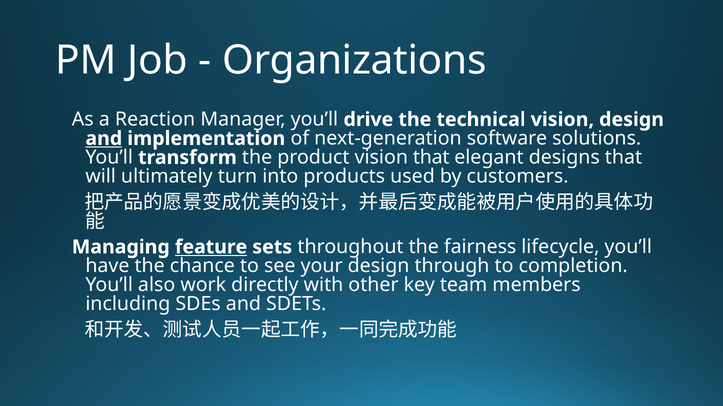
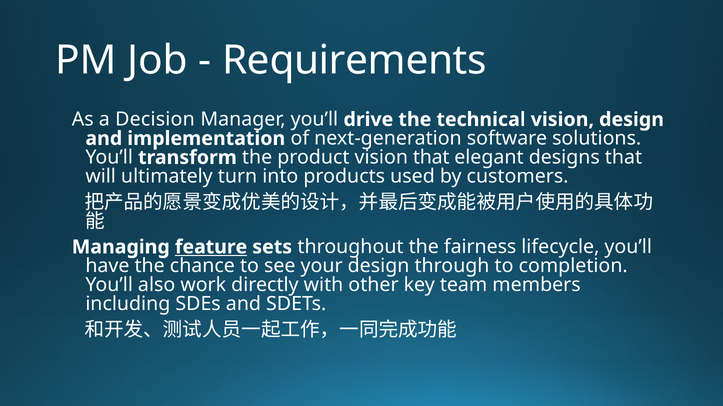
Organizations: Organizations -> Requirements (354, 61)
Reaction: Reaction -> Decision (155, 120)
and underline: present -> none (104, 139)
